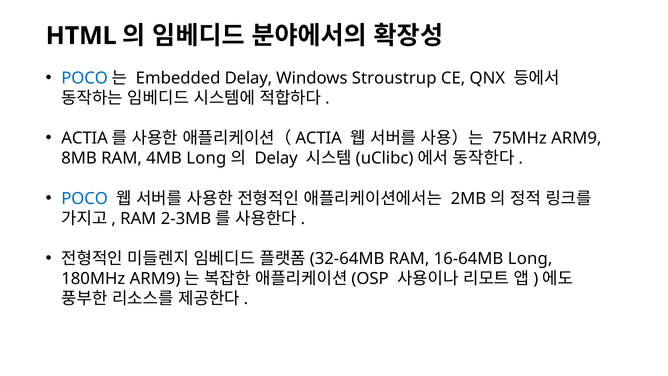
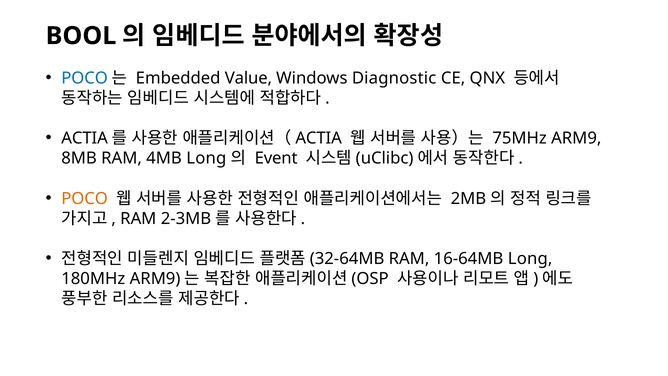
HTML: HTML -> BOOL (81, 36)
Embedded Delay: Delay -> Value (248, 78)
Stroustrup: Stroustrup -> Diagnostic (394, 78)
Delay: Delay -> Event (276, 158)
POCO colour: blue -> orange (85, 198)
